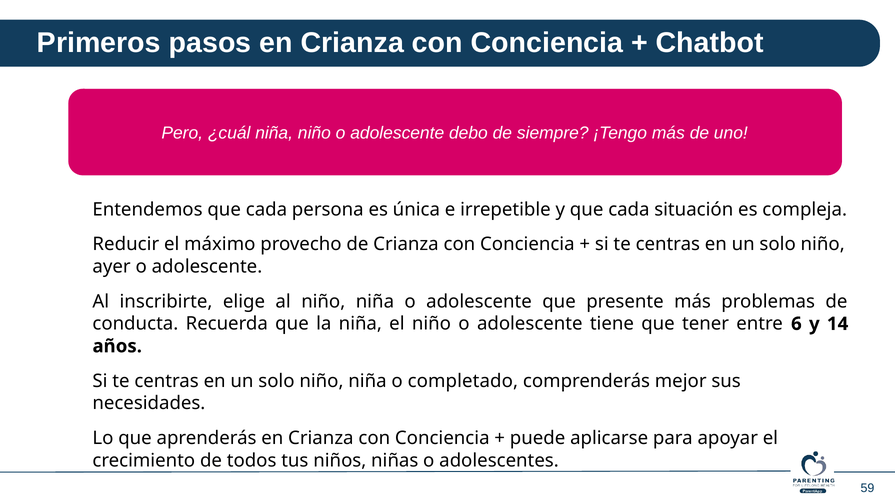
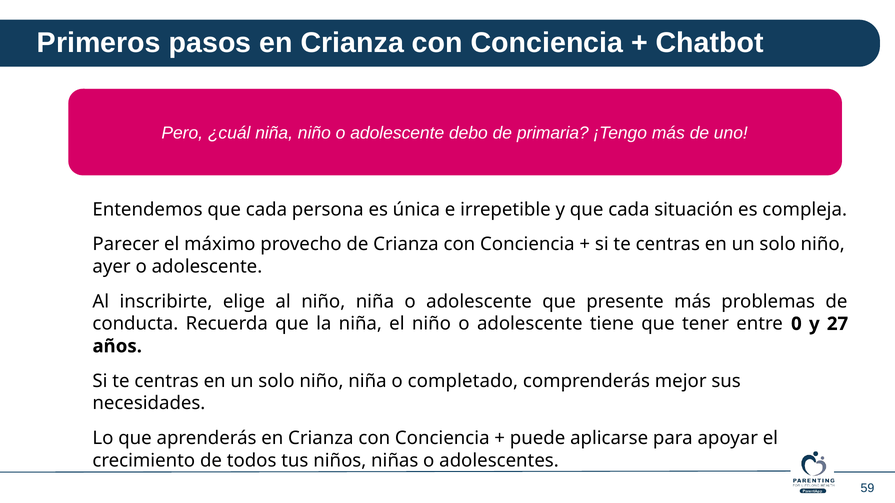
siempre: siempre -> primaria (553, 133)
Reducir: Reducir -> Parecer (126, 245)
6: 6 -> 0 (796, 324)
14: 14 -> 27 (838, 324)
